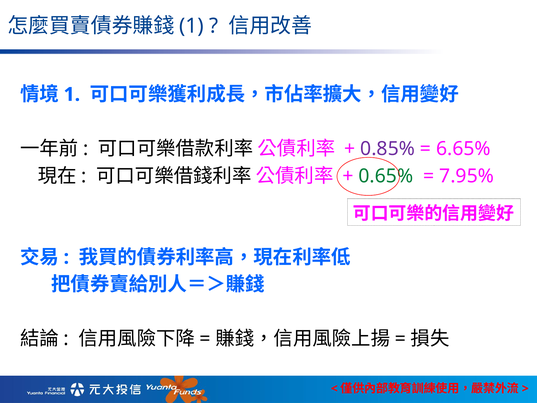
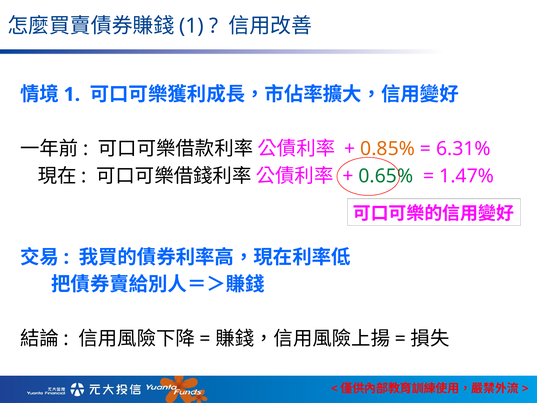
0.85% colour: purple -> orange (388, 149)
6.65%: 6.65% -> 6.31% (463, 149)
7.95%: 7.95% -> 1.47% (467, 176)
